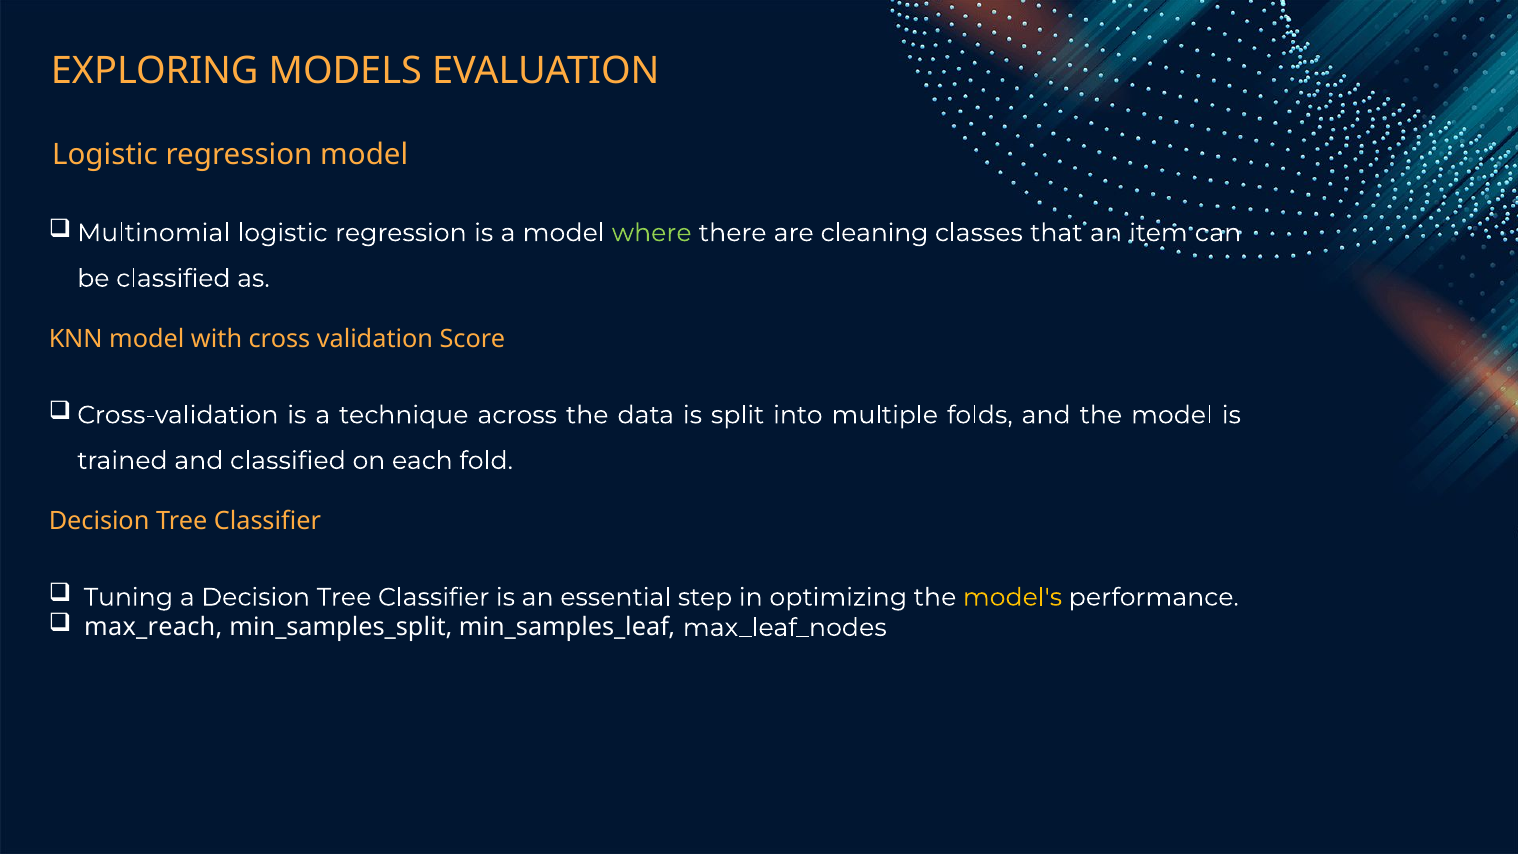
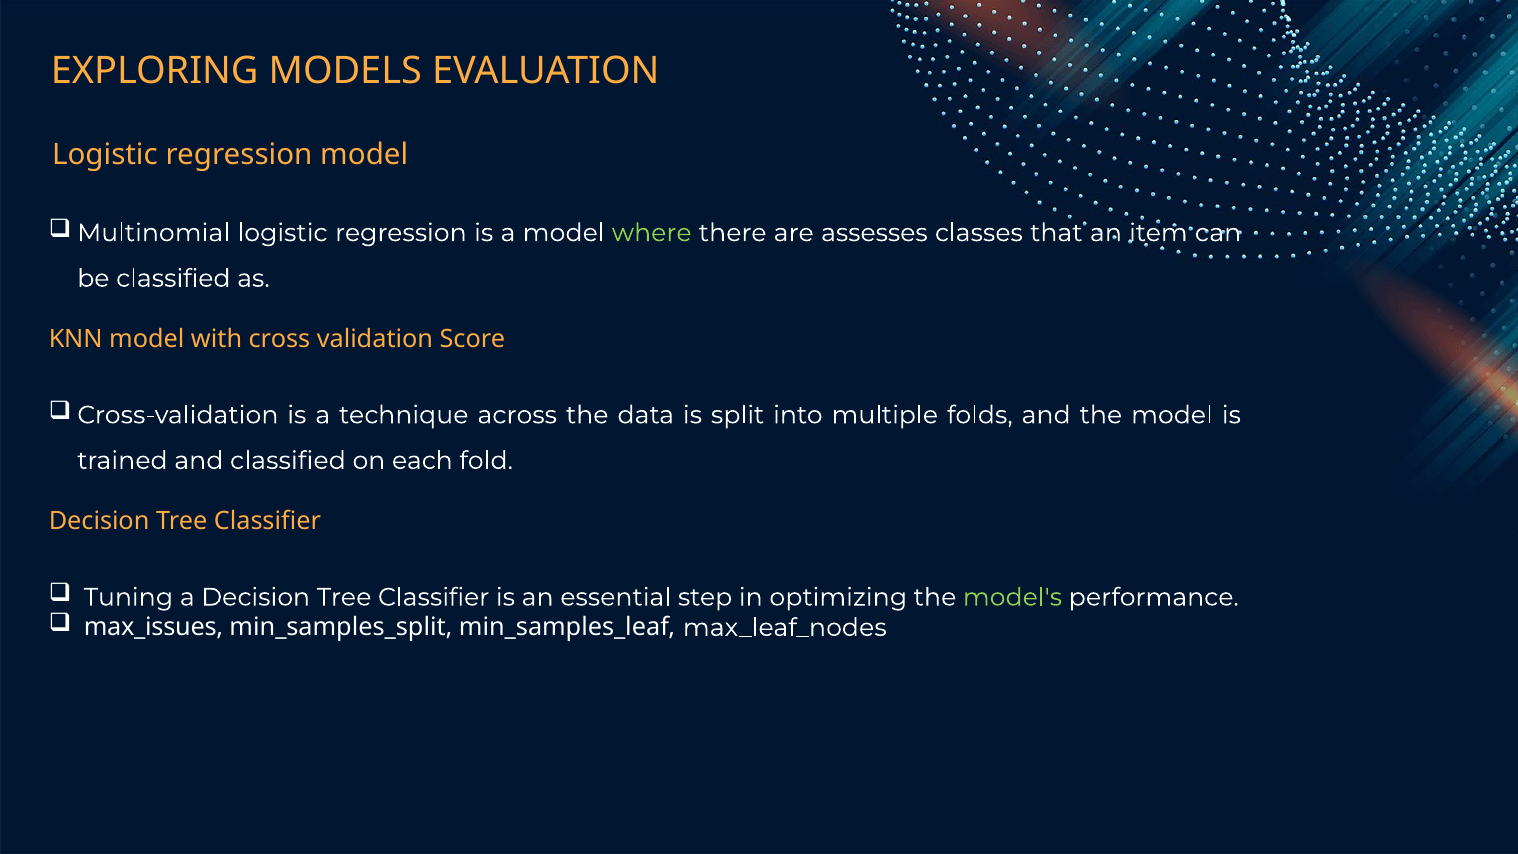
cleaning: cleaning -> assesses (874, 233)
model's colour: yellow -> light green (1012, 597)
max_reach: max_reach -> max_issues (153, 628)
